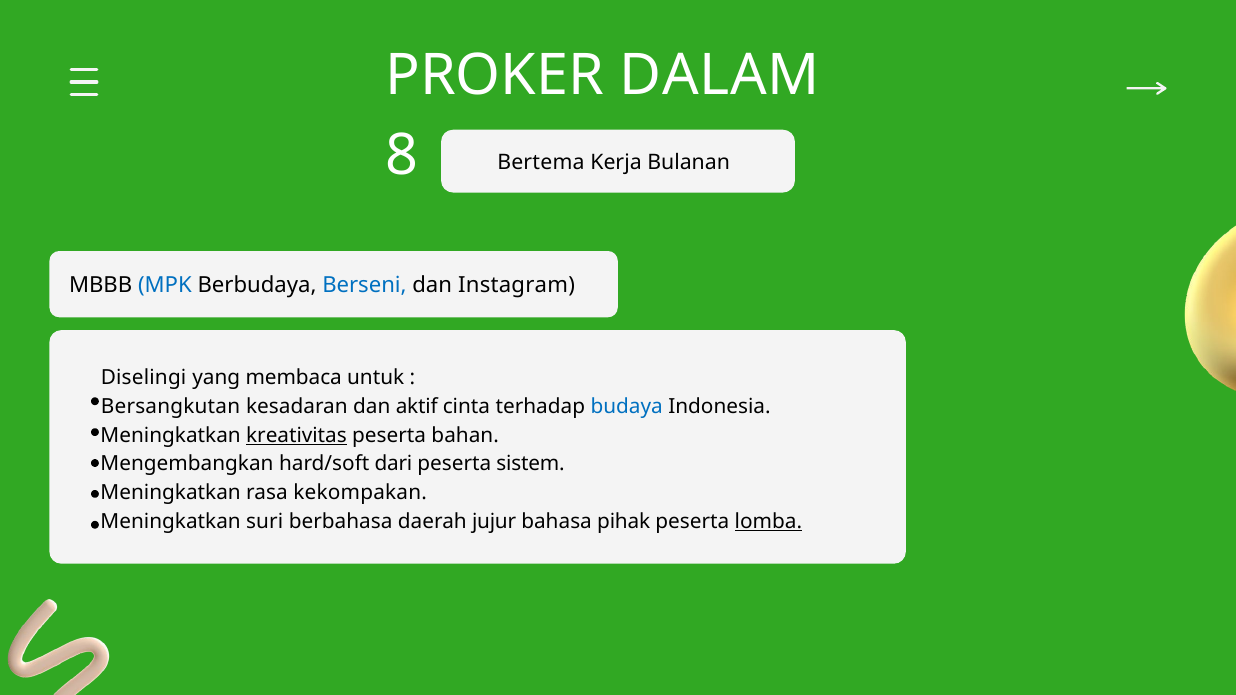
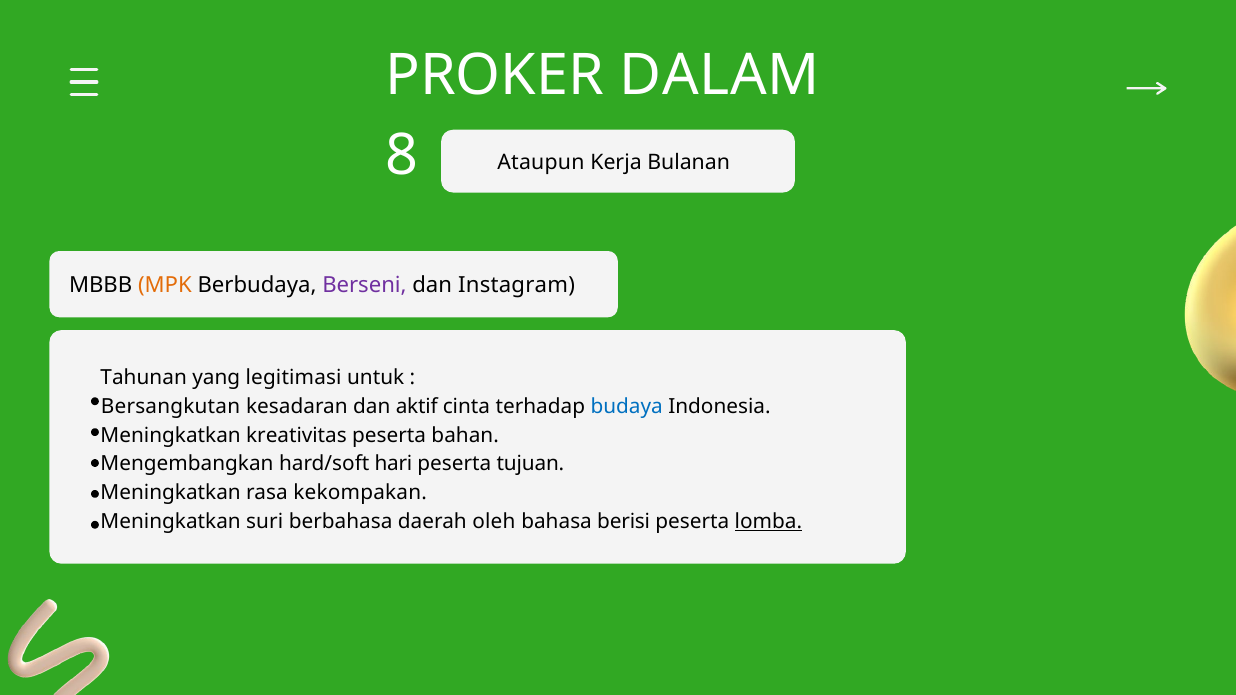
Bertema: Bertema -> Ataupun (541, 163)
MPK colour: blue -> orange (165, 286)
Berseni colour: blue -> purple (364, 286)
Diselingi: Diselingi -> Tahunan (144, 378)
membaca: membaca -> legitimasi (294, 378)
kreativitas underline: present -> none (296, 435)
dari: dari -> hari (393, 464)
sistem: sistem -> tujuan (530, 464)
jujur: jujur -> oleh (494, 522)
pihak: pihak -> berisi (624, 522)
